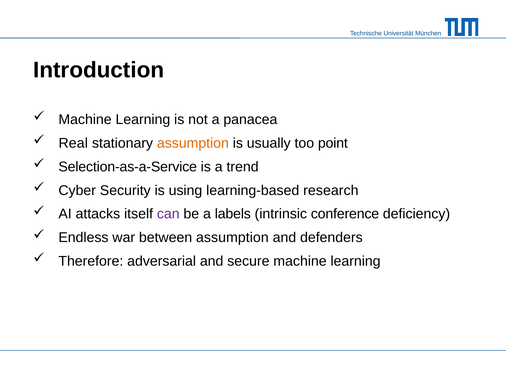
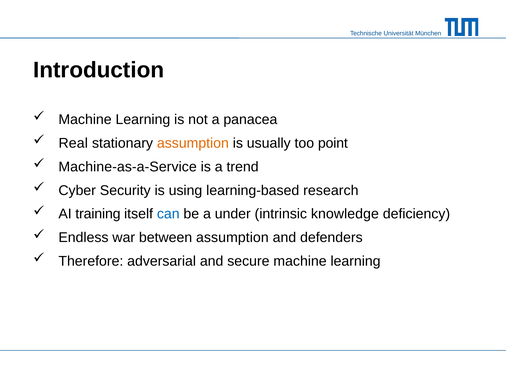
Selection-as-a-Service: Selection-as-a-Service -> Machine-as-a-Service (128, 167)
attacks: attacks -> training (98, 214)
can colour: purple -> blue (168, 214)
labels: labels -> under (233, 214)
conference: conference -> knowledge (345, 214)
